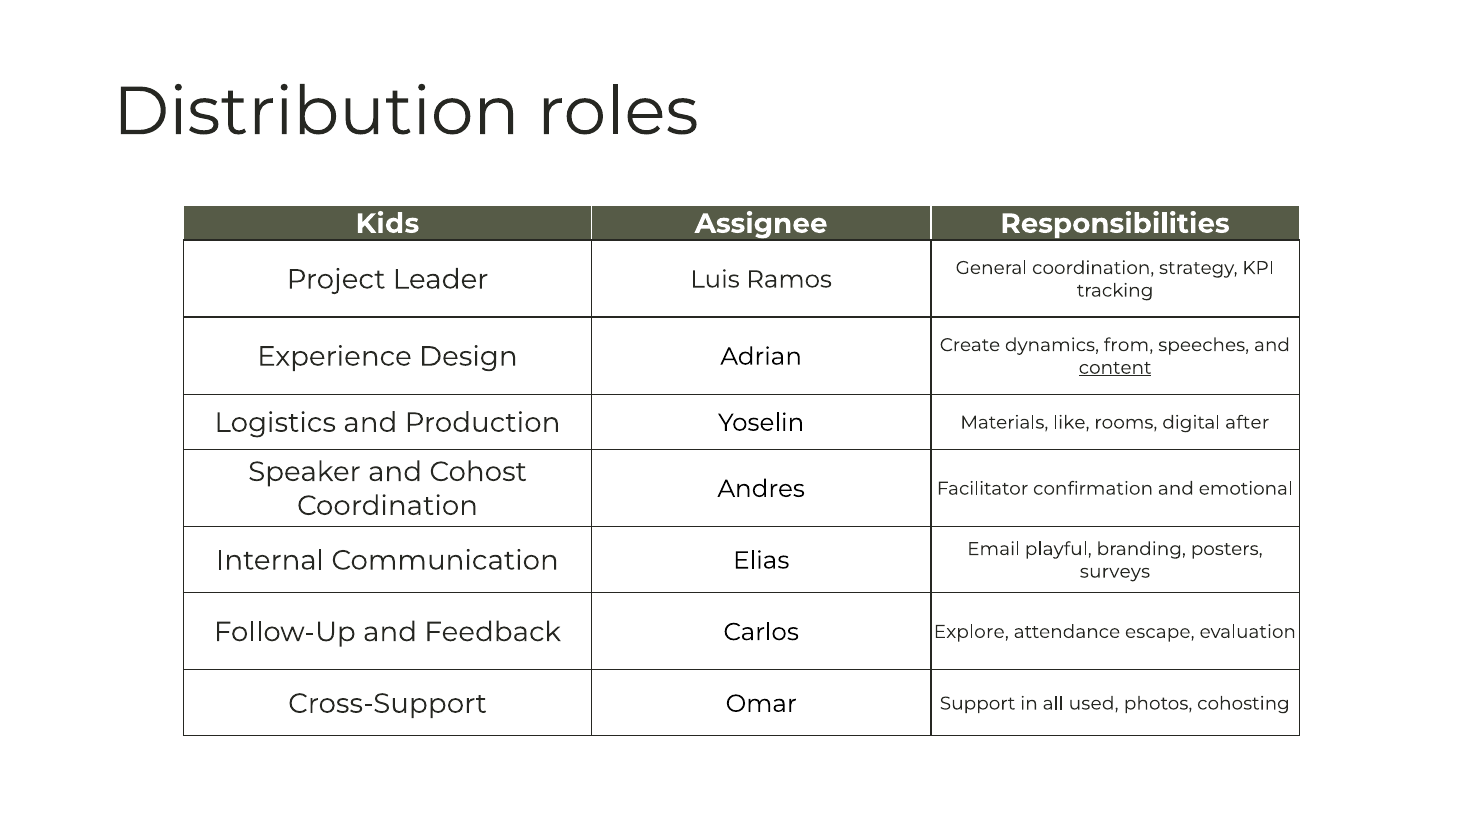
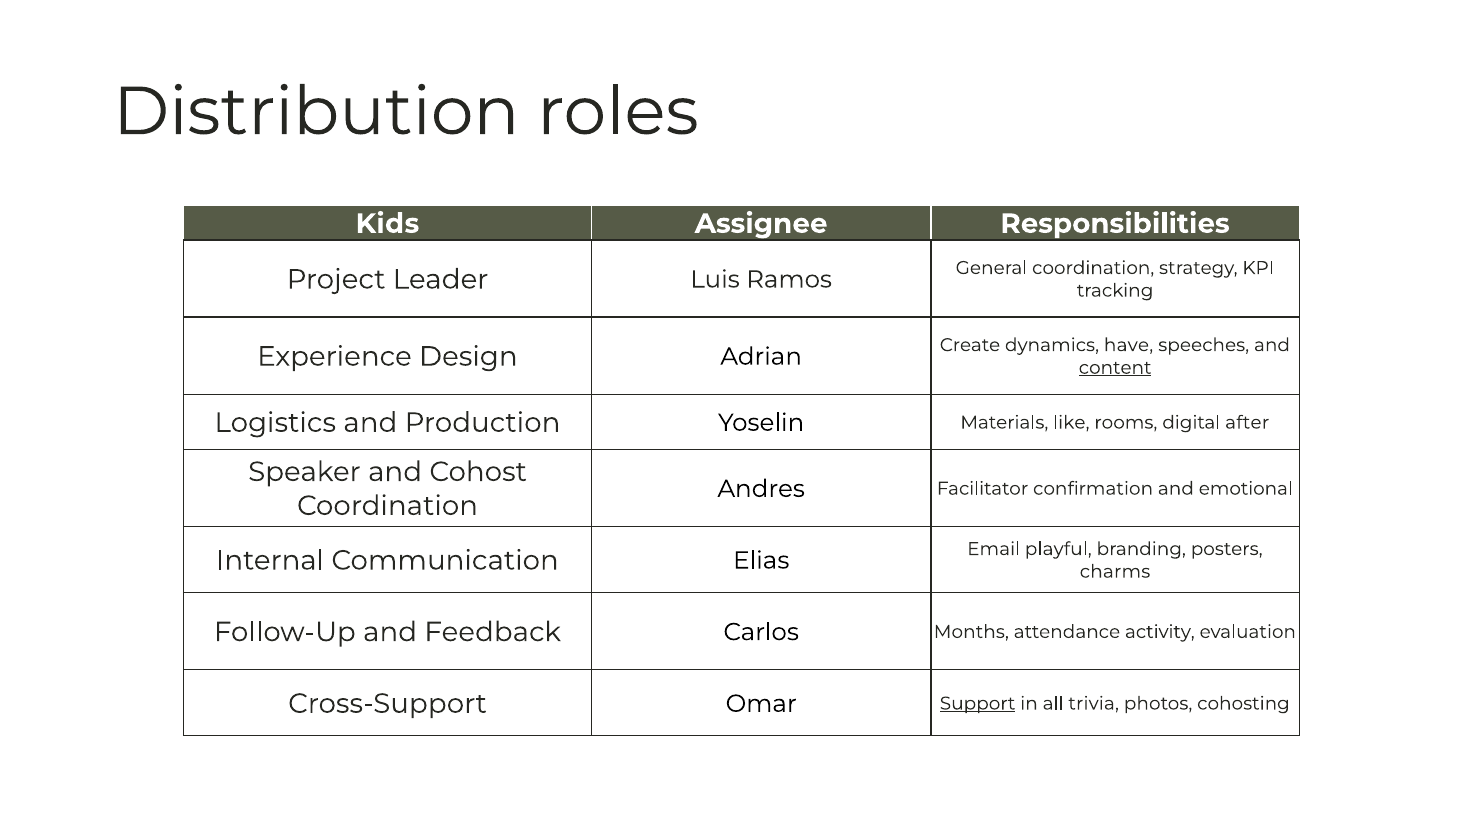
from: from -> have (1129, 345)
surveys: surveys -> charms (1115, 572)
Explore: Explore -> Months (971, 632)
escape: escape -> activity (1160, 632)
Support underline: none -> present (978, 704)
used: used -> trivia (1094, 704)
